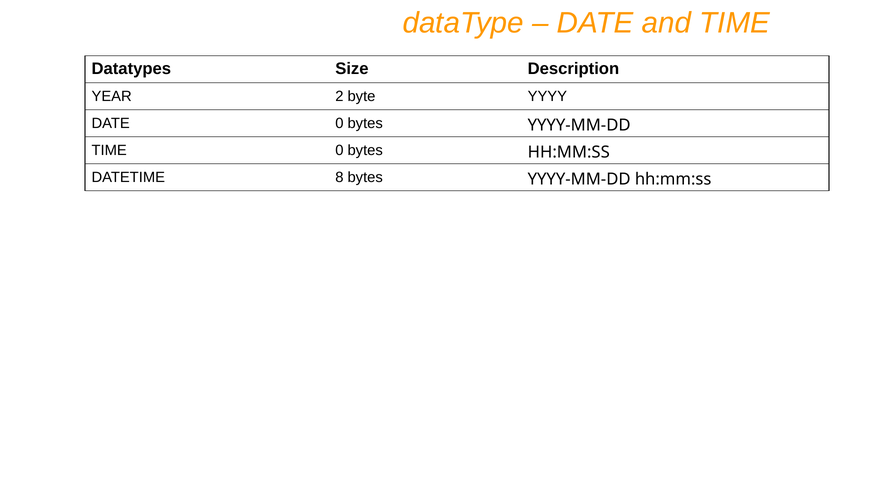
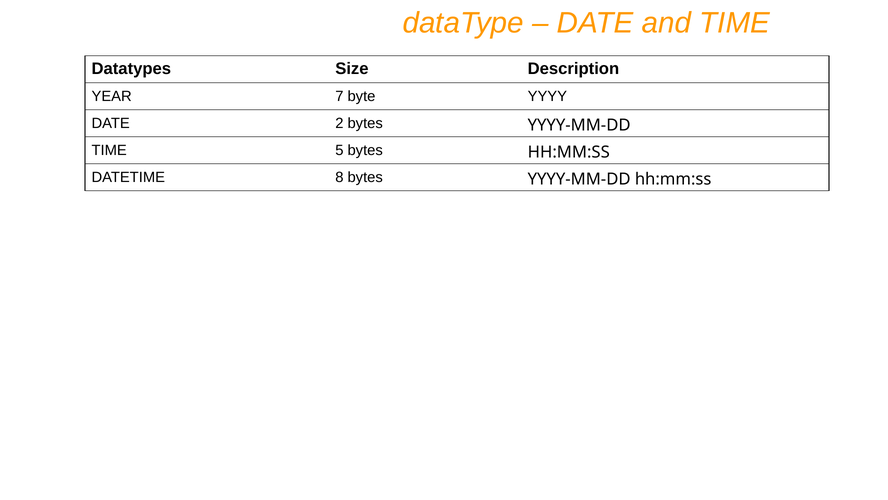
2: 2 -> 7 (339, 96)
DATE 0: 0 -> 2 (339, 123)
TIME 0: 0 -> 5 (339, 150)
